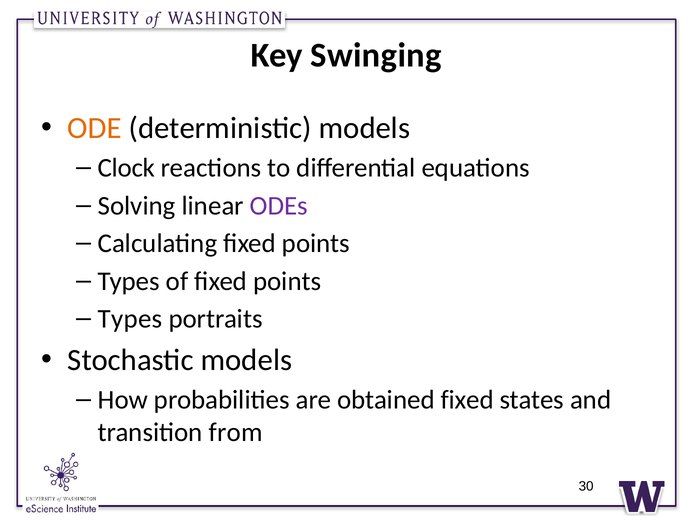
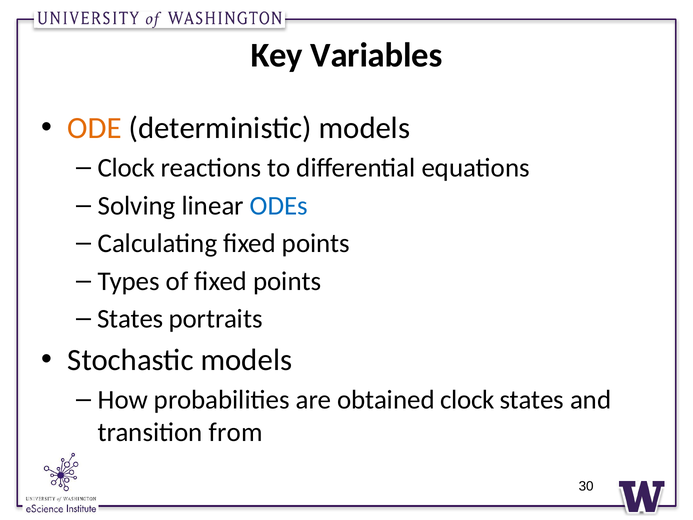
Swinging: Swinging -> Variables (376, 55)
ODEs colour: purple -> blue (279, 206)
Types: Types -> States (130, 319)
obtained fixed: fixed -> clock (467, 400)
